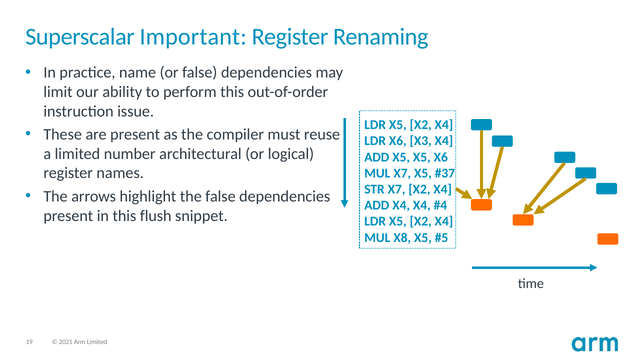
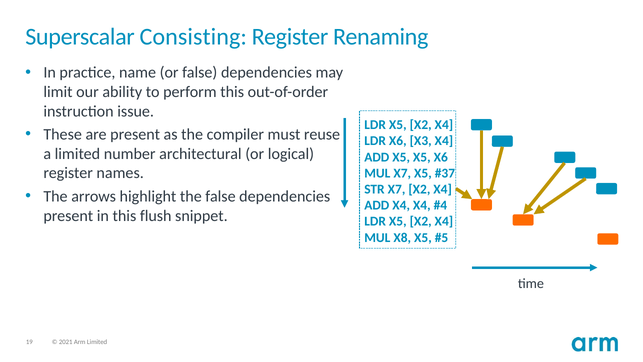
Important: Important -> Consisting (193, 37)
